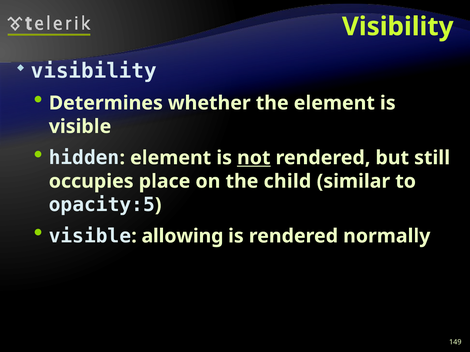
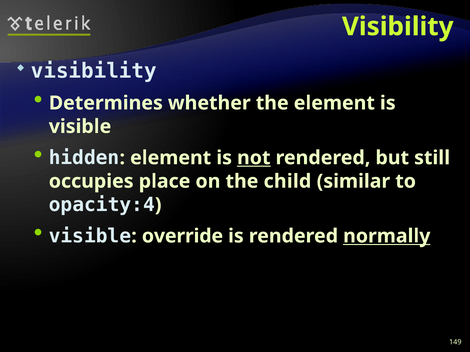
opacity:5: opacity:5 -> opacity:4 (102, 205)
allowing: allowing -> override (182, 236)
normally underline: none -> present (387, 236)
